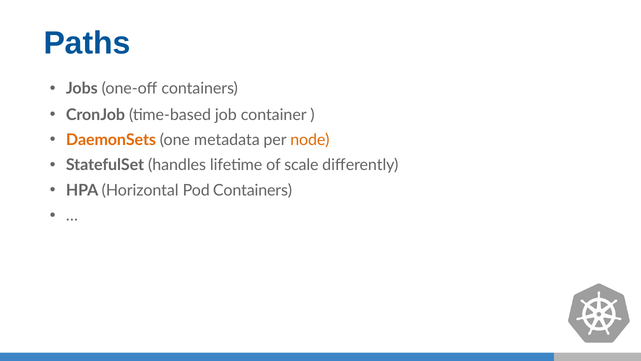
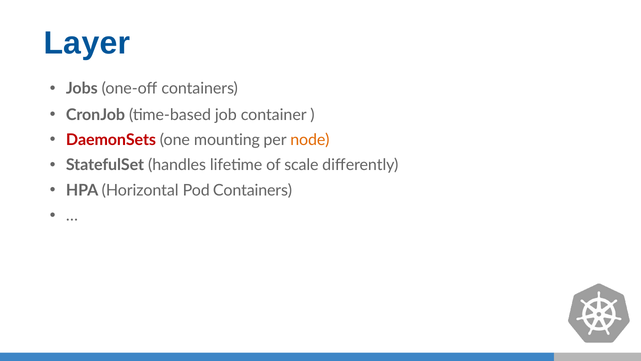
Paths: Paths -> Layer (87, 43)
DaemonSets colour: orange -> red (111, 140)
metadata: metadata -> mounting (227, 140)
